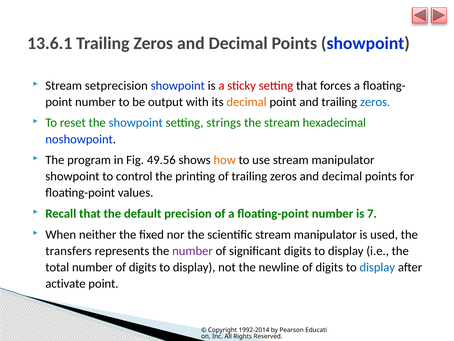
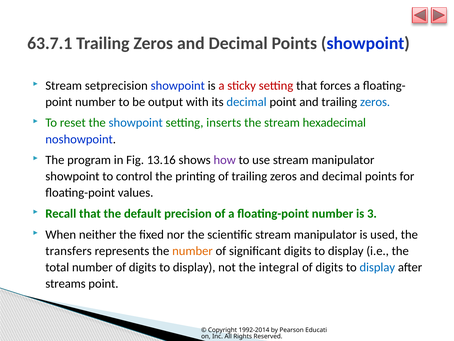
13.6.1: 13.6.1 -> 63.7.1 (50, 43)
decimal colour: orange -> blue (247, 102)
strings: strings -> inserts (224, 123)
49.56: 49.56 -> 13.16 (161, 160)
how colour: orange -> purple (225, 160)
7: 7 -> 3 (372, 213)
number colour: purple -> orange (192, 251)
newline: newline -> integral (279, 267)
activate: activate -> streams (65, 283)
